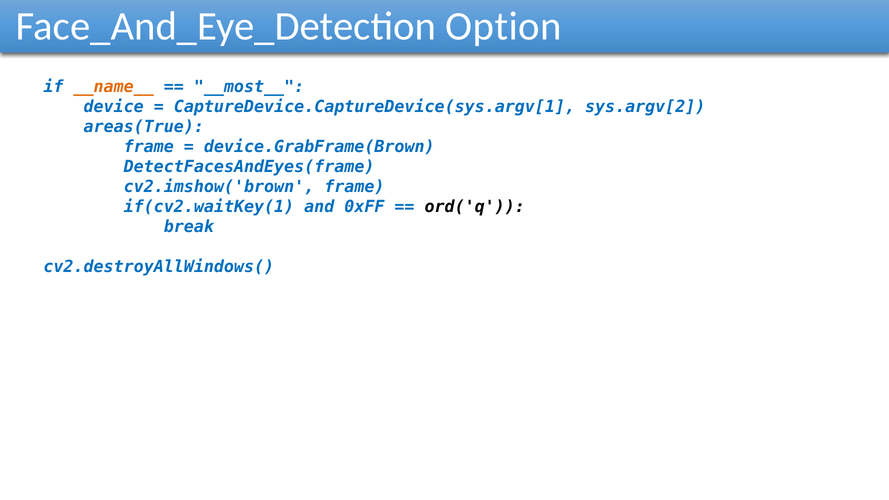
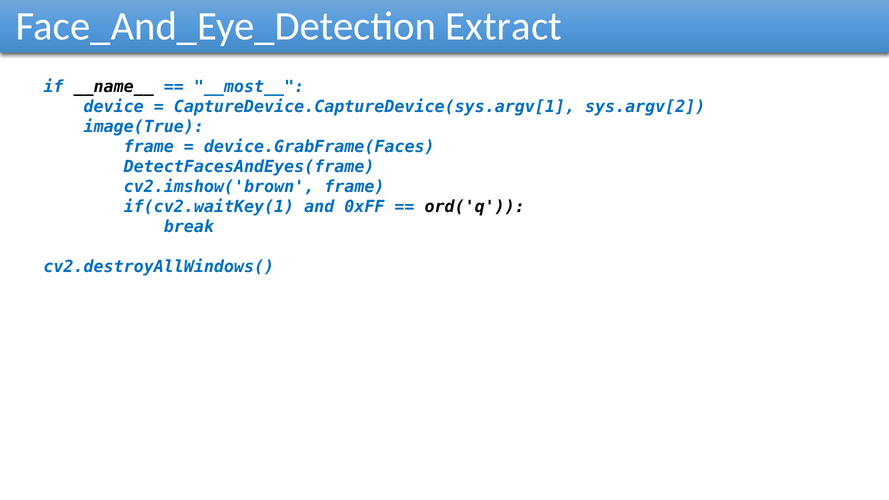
Option: Option -> Extract (504, 26)
__name__ colour: orange -> black (114, 87)
areas(True: areas(True -> image(True (144, 127)
device.GrabFrame(Brown: device.GrabFrame(Brown -> device.GrabFrame(Faces (319, 147)
